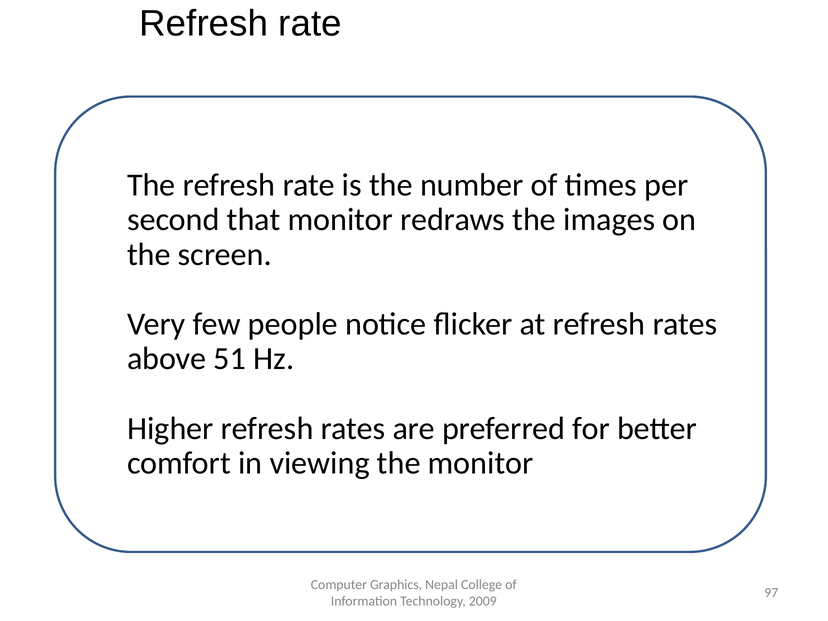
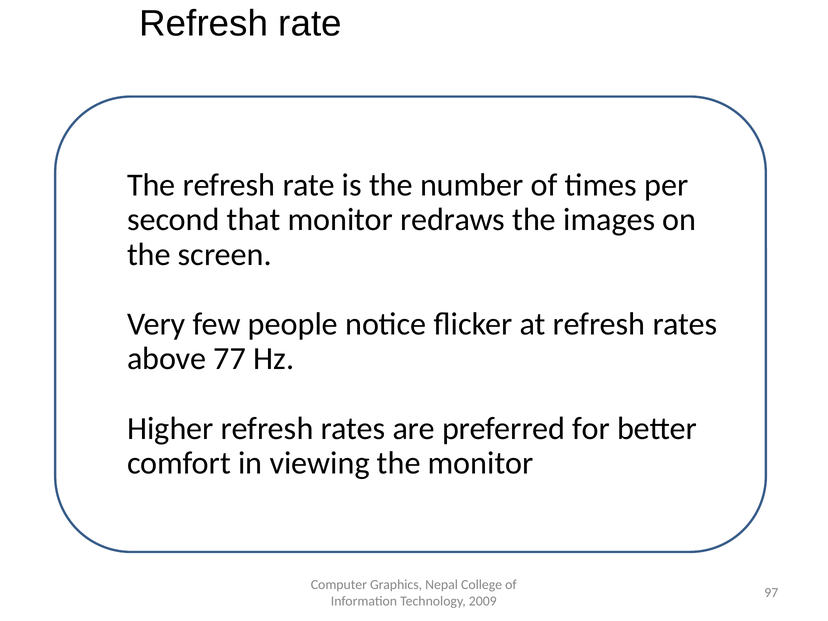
51: 51 -> 77 (230, 359)
